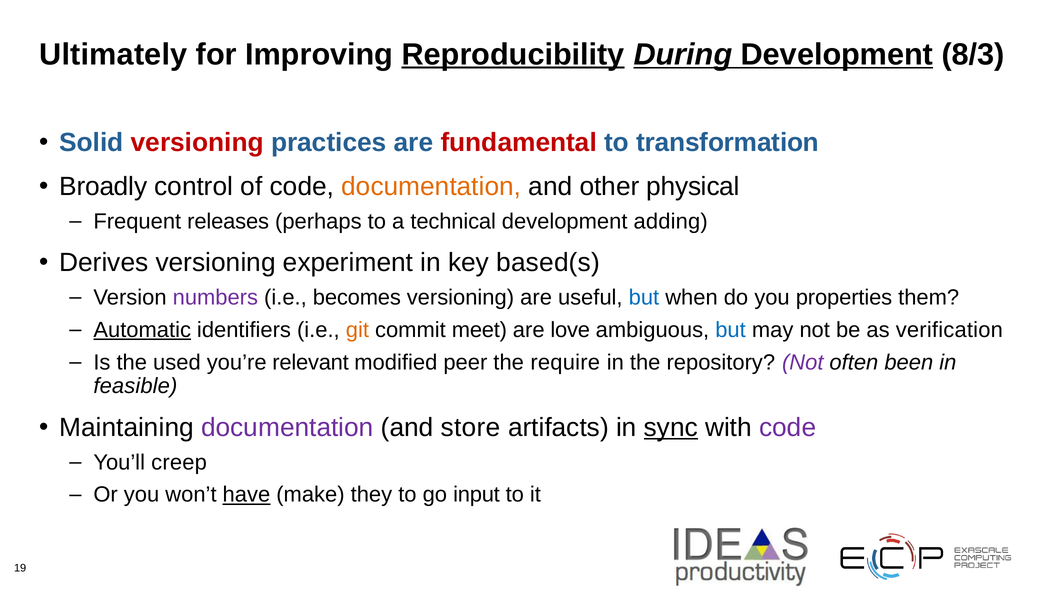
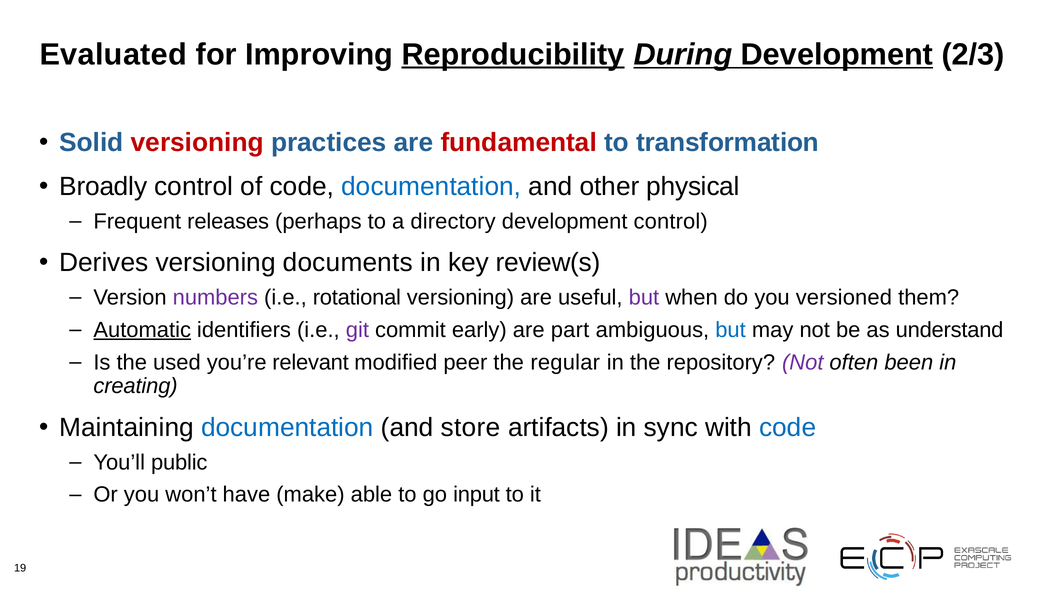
Ultimately: Ultimately -> Evaluated (113, 54)
8/3: 8/3 -> 2/3 (973, 54)
documentation colour: orange -> blue (431, 186)
technical: technical -> directory (453, 221)
development adding: adding -> control (671, 221)
experiment: experiment -> documents (348, 263)
based(s: based(s -> review(s (548, 263)
becomes: becomes -> rotational (357, 297)
but colour: blue -> purple (644, 297)
properties: properties -> versioned (844, 297)
git colour: orange -> purple (357, 330)
meet: meet -> early (479, 330)
love: love -> part (570, 330)
verification: verification -> understand (950, 330)
require: require -> regular (565, 362)
feasible: feasible -> creating (136, 386)
documentation colour: purple -> blue (287, 427)
sync underline: present -> none (671, 427)
code colour: purple -> blue (788, 427)
creep: creep -> public (179, 462)
have underline: present -> none (246, 495)
they: they -> able (371, 495)
